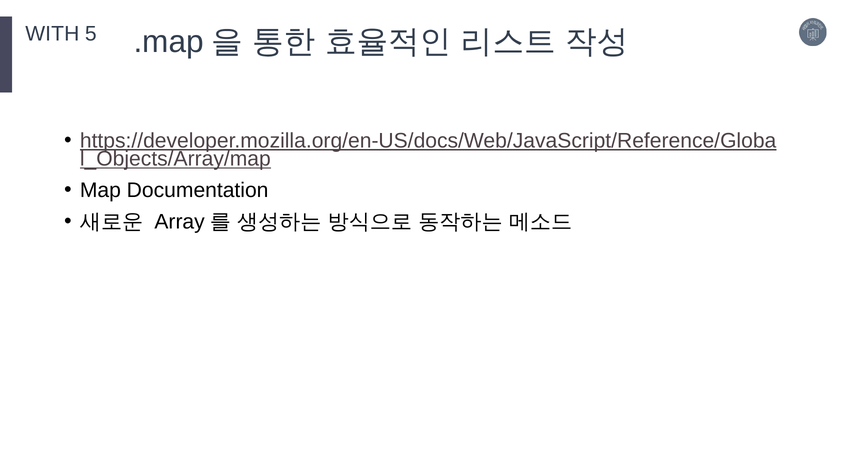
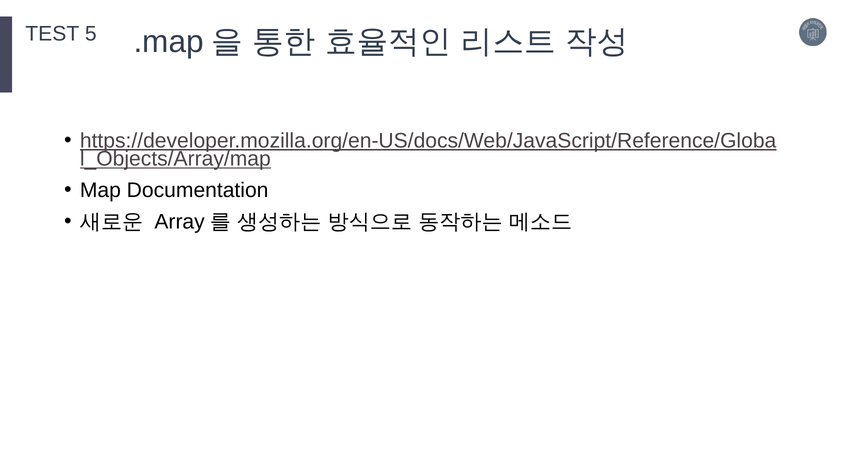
WITH: WITH -> TEST (52, 34)
